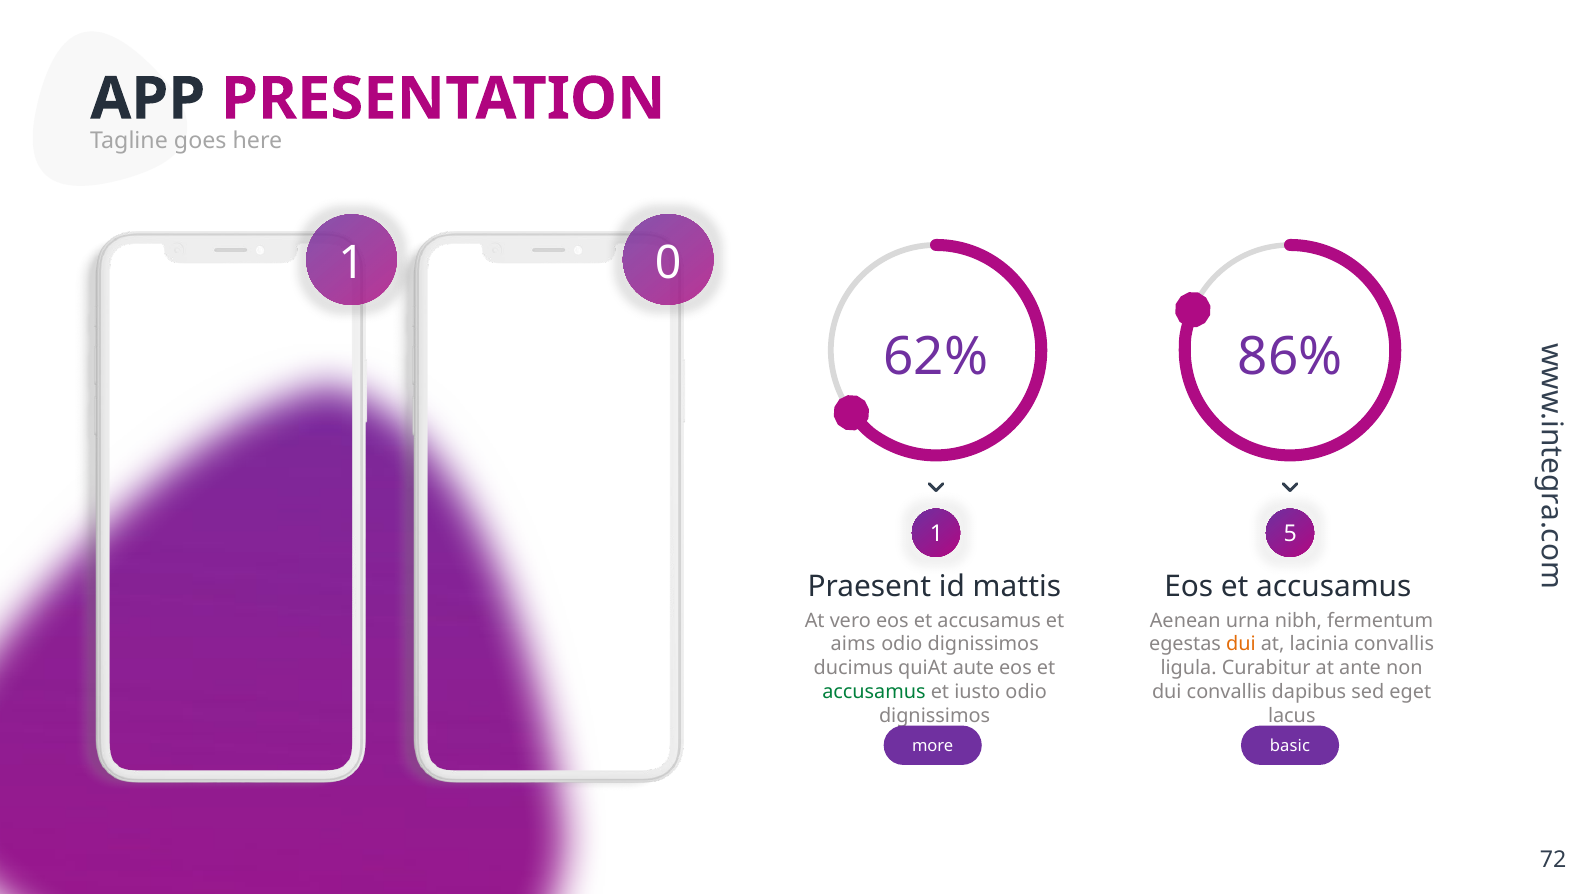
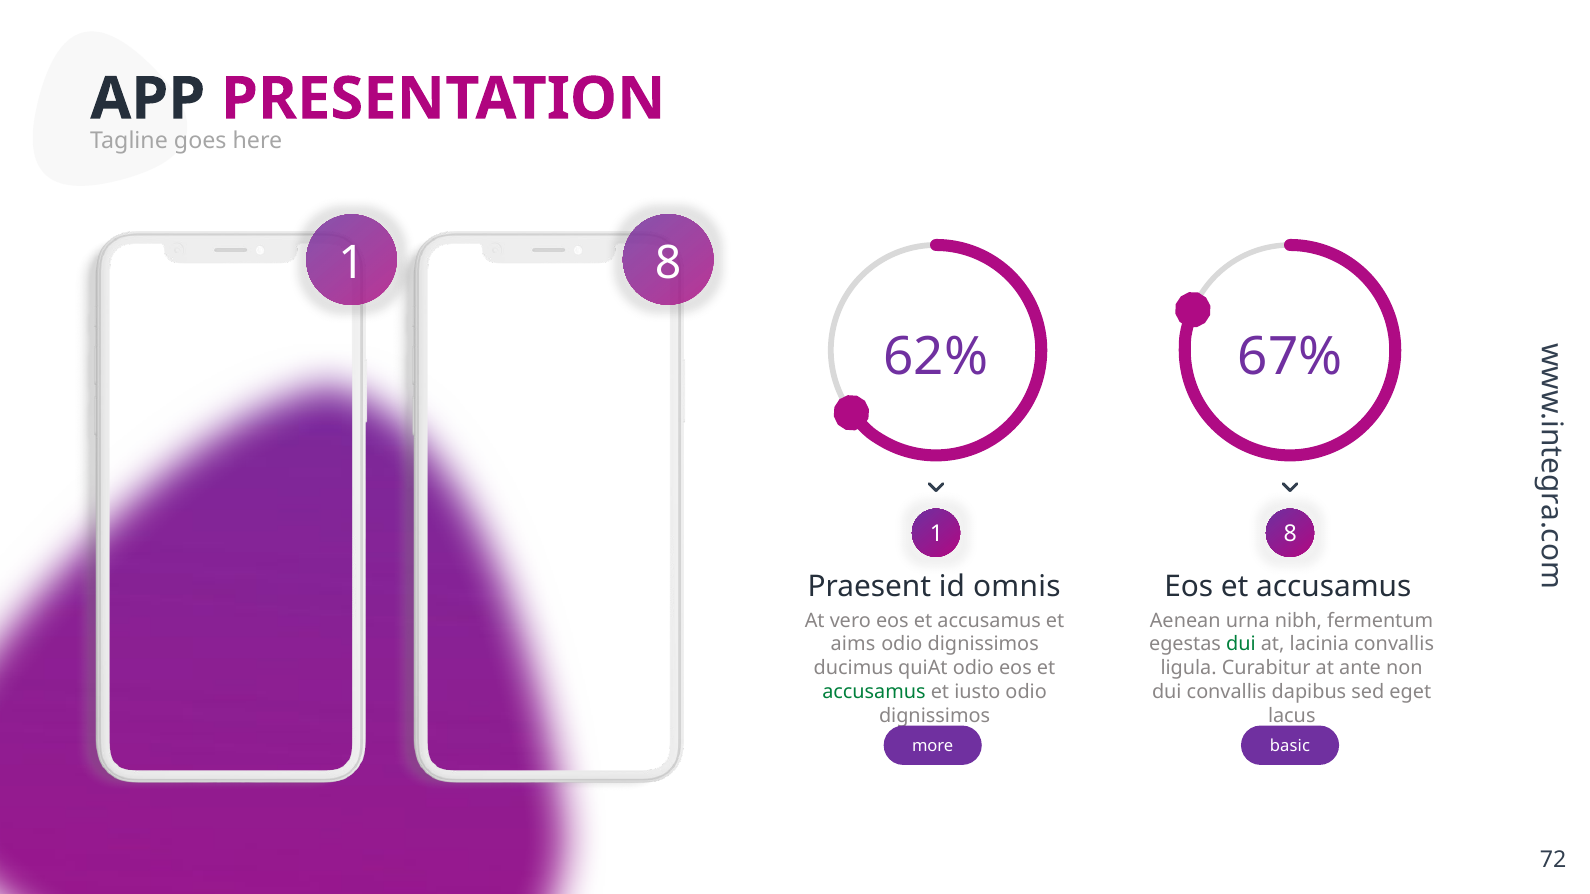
0: 0 -> 8 (668, 263)
86%: 86% -> 67% (1290, 358)
5: 5 -> 8 (1290, 534)
mattis: mattis -> omnis (1017, 587)
dui colour: orange -> green (1241, 645)
quiAt aute: aute -> odio (973, 669)
